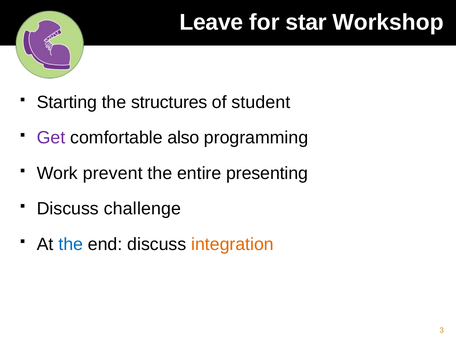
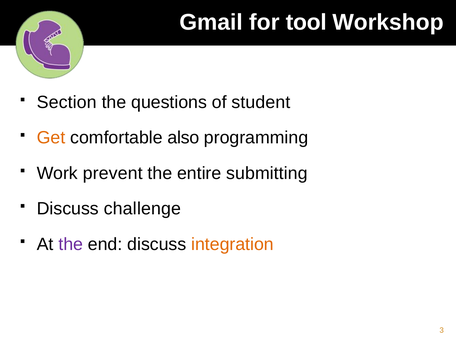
Leave: Leave -> Gmail (211, 22)
star: star -> tool (306, 22)
Starting: Starting -> Section (67, 102)
structures: structures -> questions (169, 102)
Get colour: purple -> orange (51, 138)
presenting: presenting -> submitting (267, 173)
the colour: blue -> purple (71, 244)
